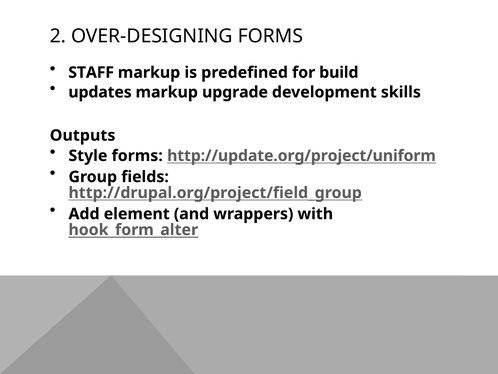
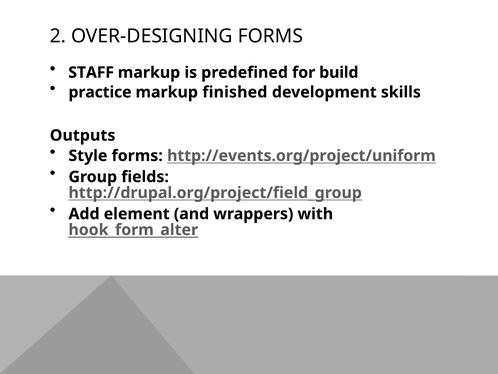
updates: updates -> practice (100, 92)
upgrade: upgrade -> finished (235, 92)
http://update.org/project/uniform: http://update.org/project/uniform -> http://events.org/project/uniform (301, 156)
